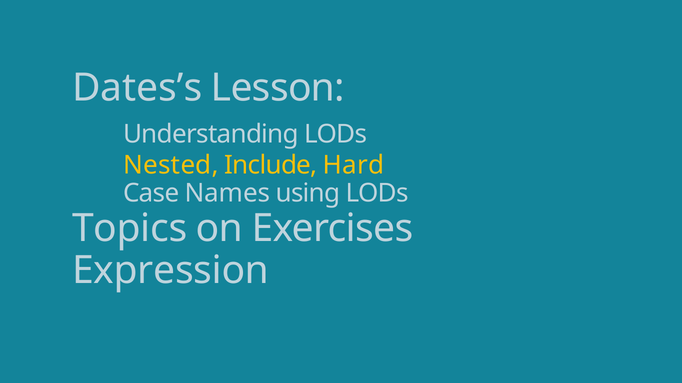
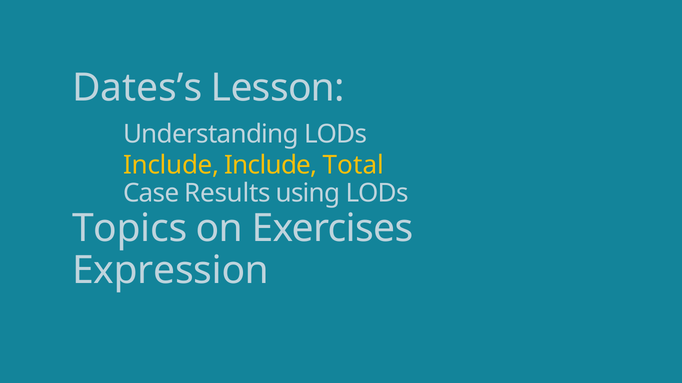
Nested: Nested -> Include (171, 166)
Hard: Hard -> Total (353, 166)
Names: Names -> Results (228, 194)
